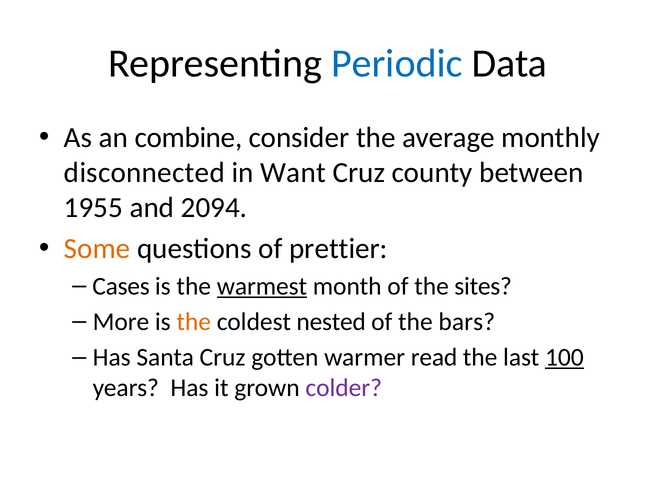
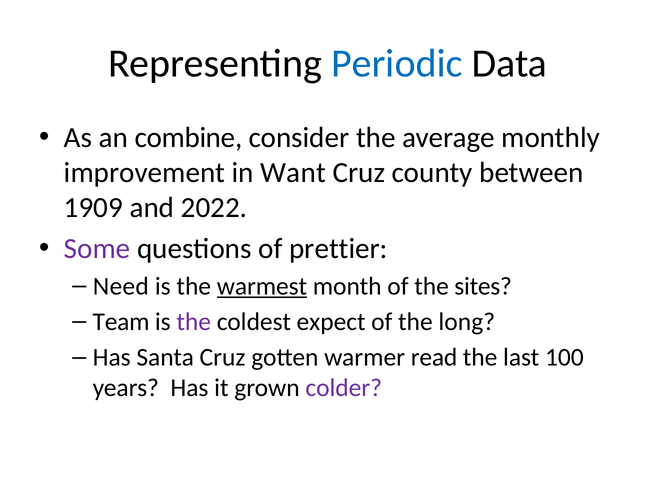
disconnected: disconnected -> improvement (145, 173)
1955: 1955 -> 1909 (93, 208)
2094: 2094 -> 2022 (214, 208)
Some colour: orange -> purple (97, 249)
Cases: Cases -> Need (121, 286)
More: More -> Team (121, 322)
the colour: orange -> purple (194, 322)
nested: nested -> expect (331, 322)
bars: bars -> long (467, 322)
100 underline: present -> none (564, 357)
